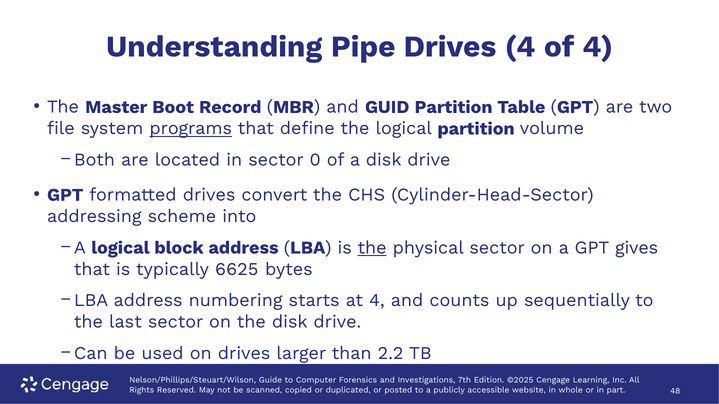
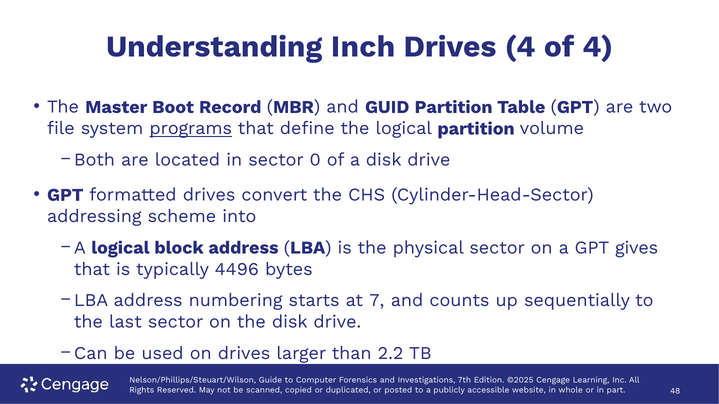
Pipe: Pipe -> Inch (363, 47)
the underline: present -> none (372, 248)
6625: 6625 -> 4496 (237, 269)
at 4: 4 -> 7 (377, 301)
